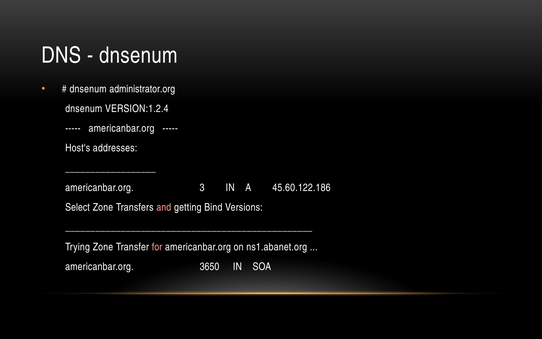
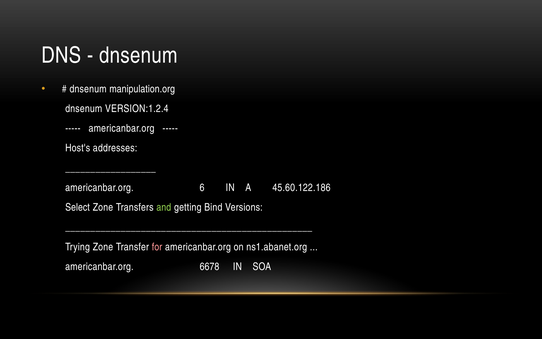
administrator.org: administrator.org -> manipulation.org (142, 89)
3: 3 -> 6 (202, 188)
and colour: pink -> light green (164, 207)
3650: 3650 -> 6678 (210, 266)
